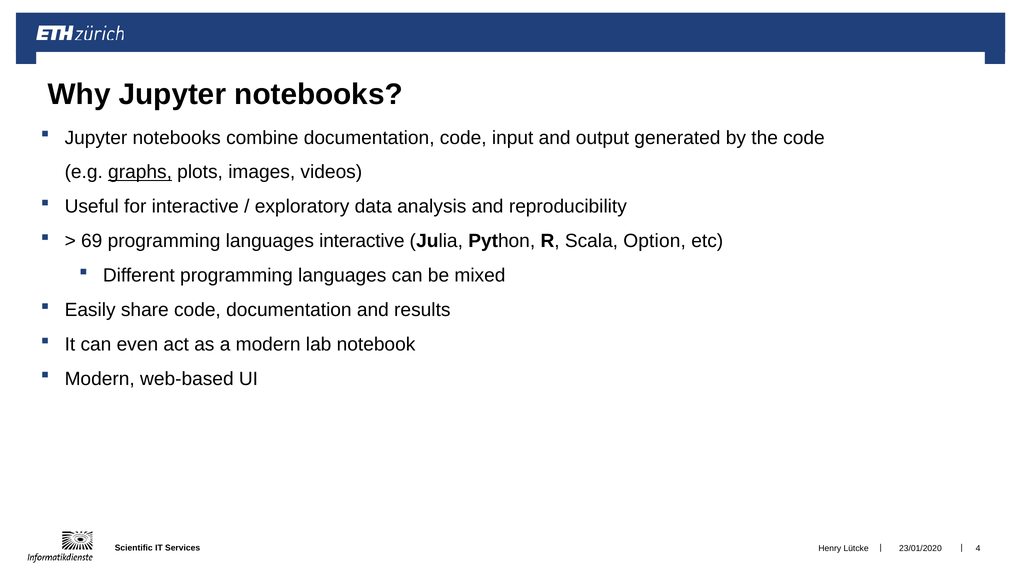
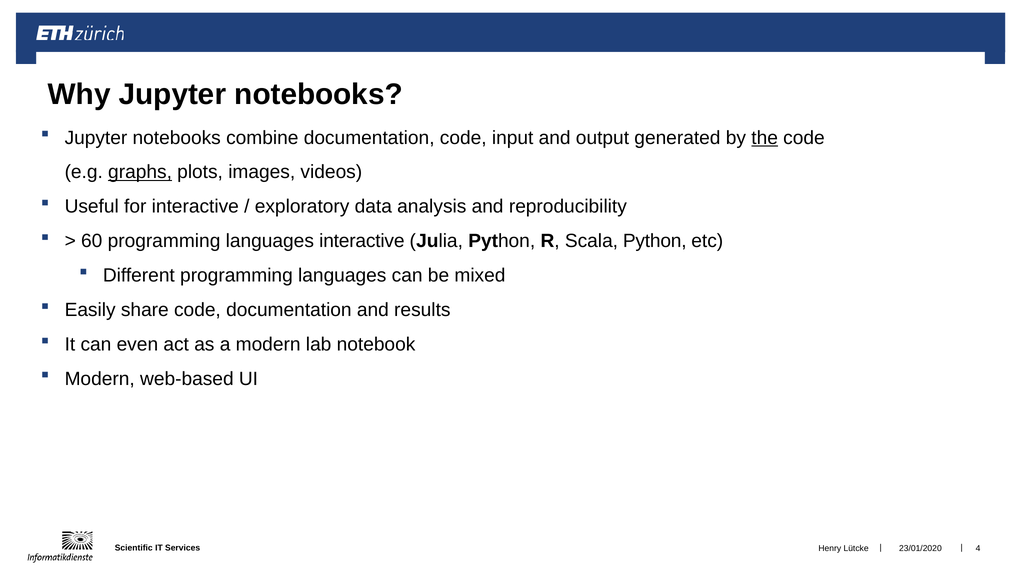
the underline: none -> present (765, 138)
69: 69 -> 60 (92, 241)
Scala Option: Option -> Python (655, 241)
